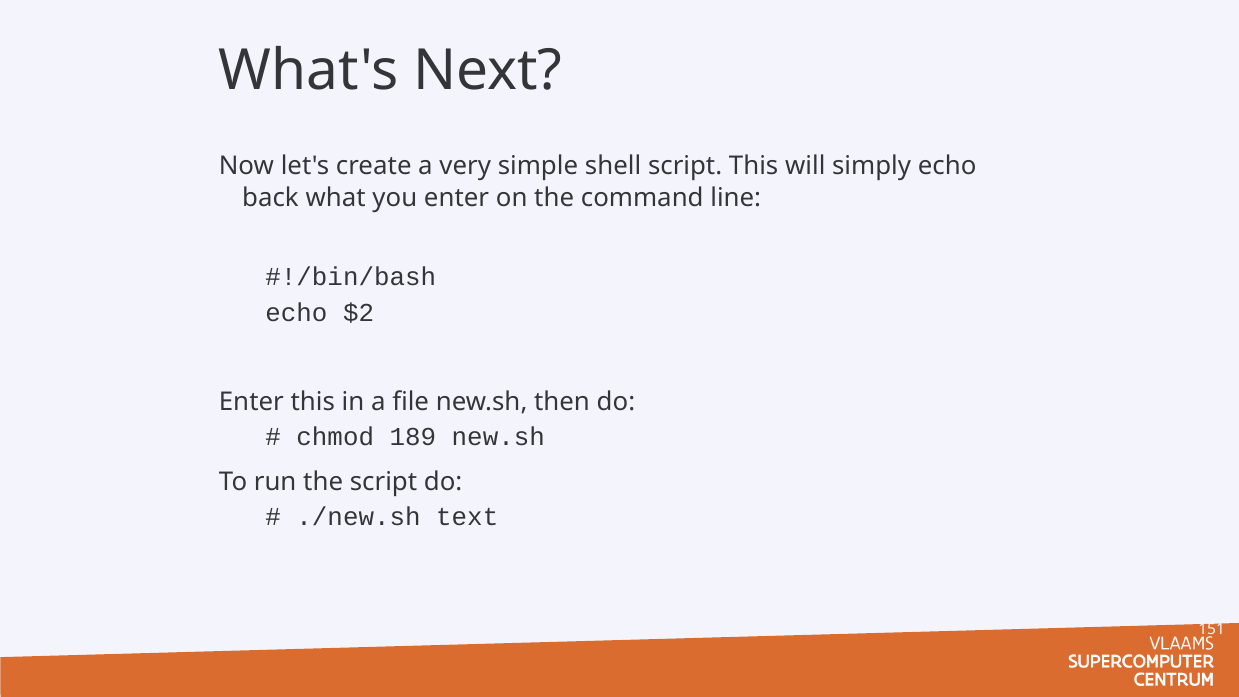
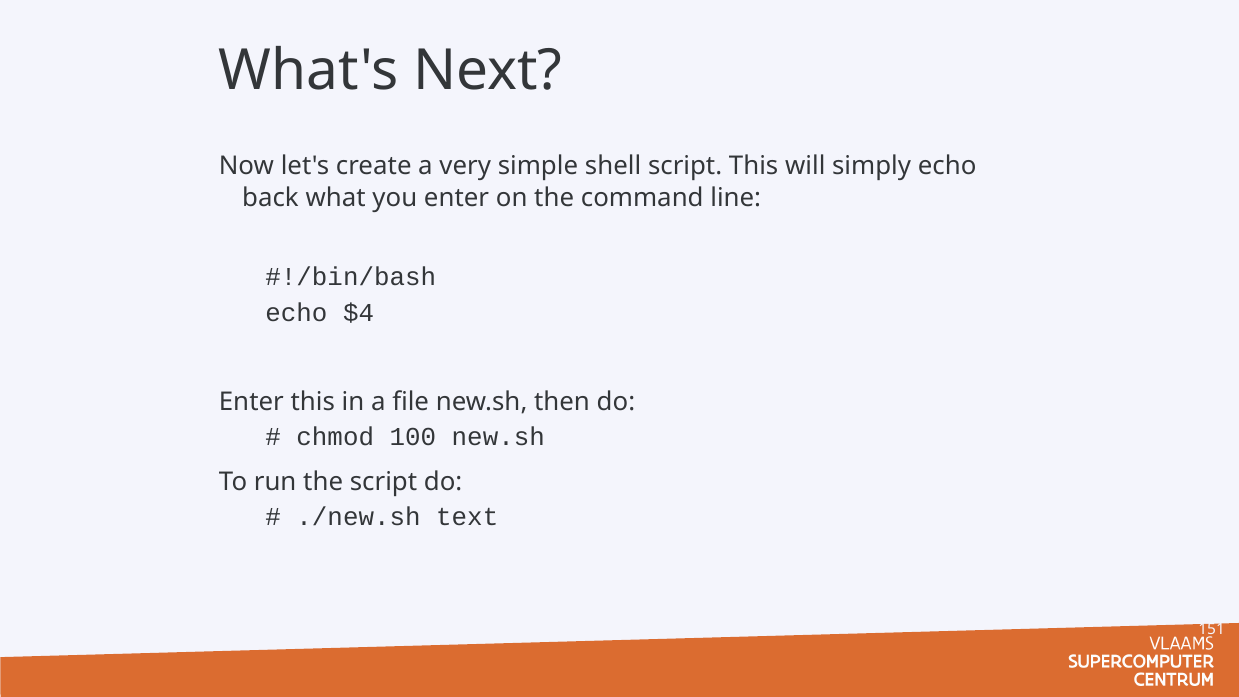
$2: $2 -> $4 (359, 313)
189: 189 -> 100 (413, 437)
